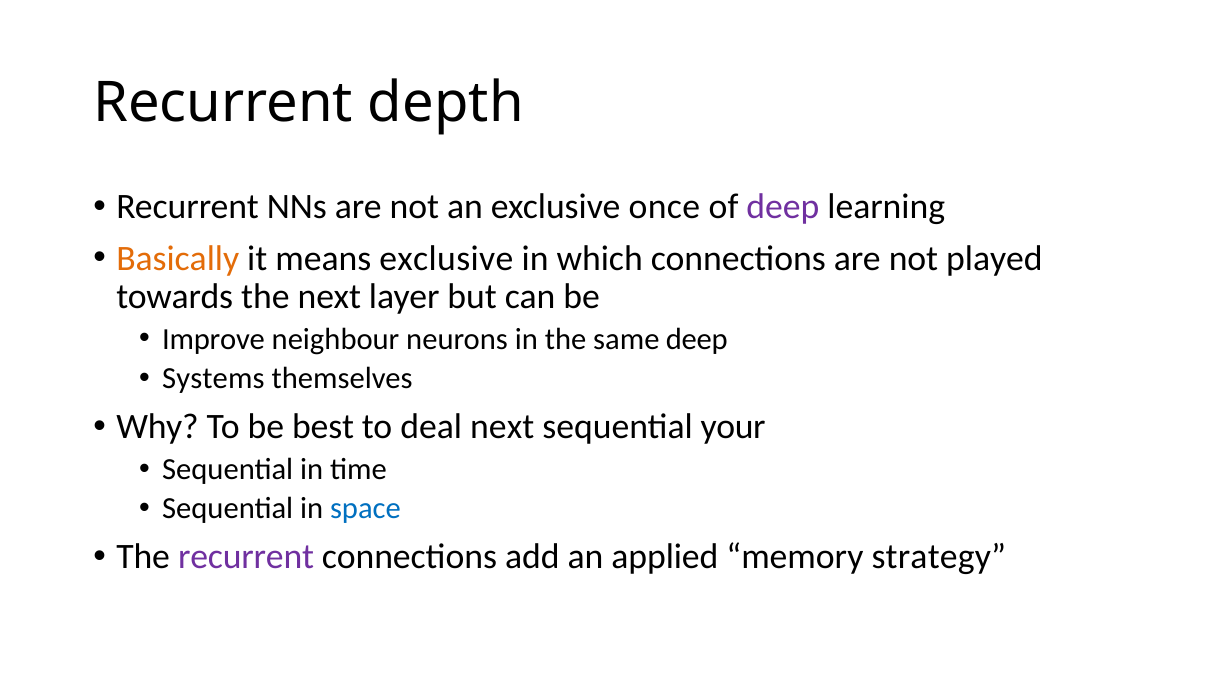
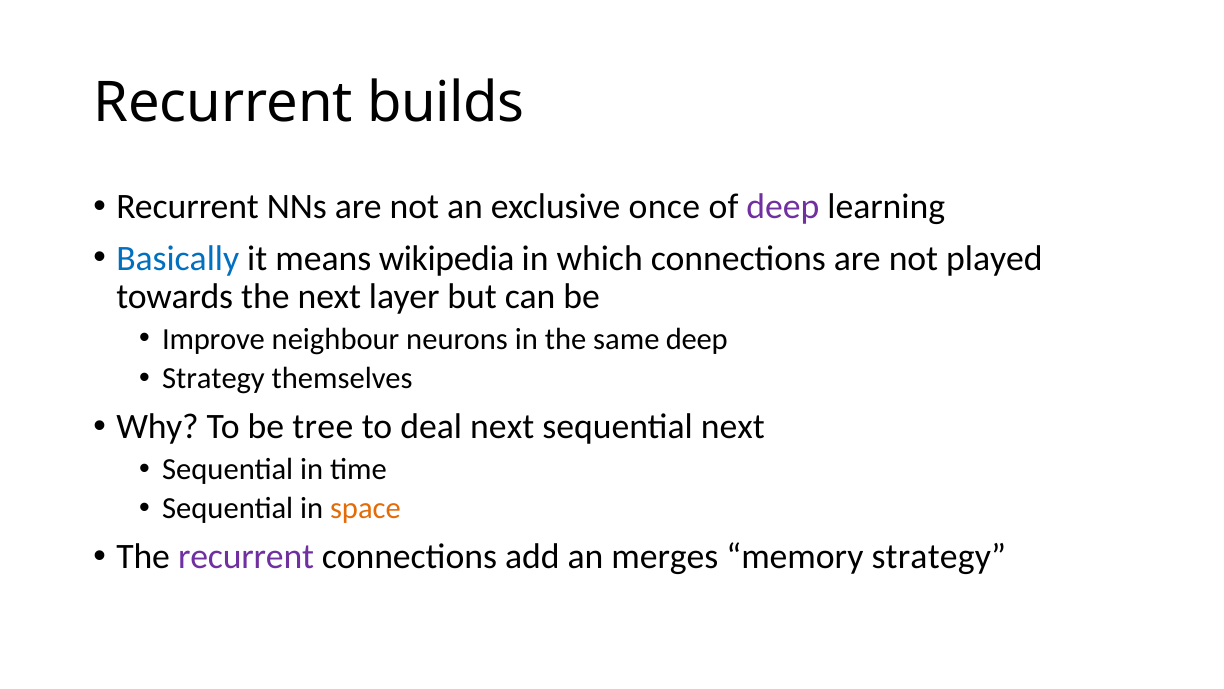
depth: depth -> builds (446, 103)
Basically colour: orange -> blue (178, 258)
means exclusive: exclusive -> wikipedia (447, 258)
Systems: Systems -> Strategy (213, 378)
best: best -> tree (323, 427)
sequential your: your -> next (733, 427)
space colour: blue -> orange (365, 508)
applied: applied -> merges (665, 557)
